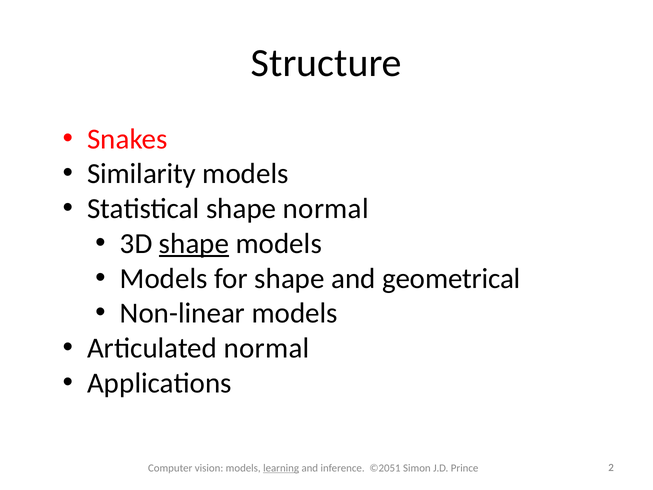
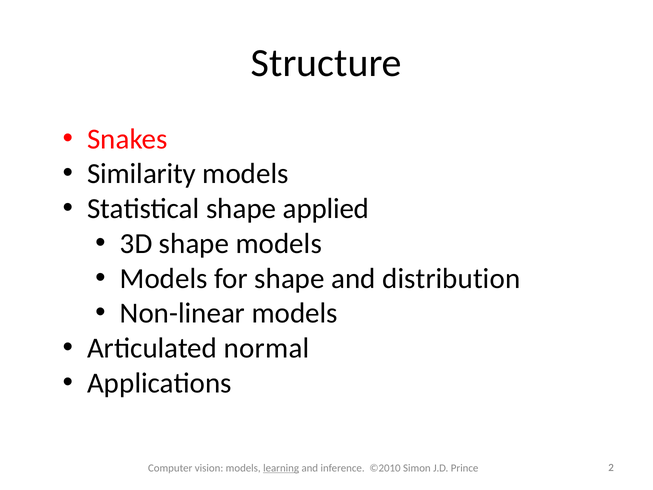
shape normal: normal -> applied (326, 209)
shape underline: present -> none (194, 243)
geometrical: geometrical -> distribution (451, 278)
©2051: ©2051 -> ©2010 (385, 468)
